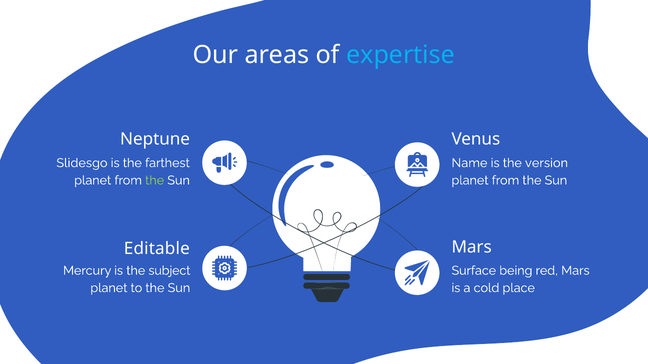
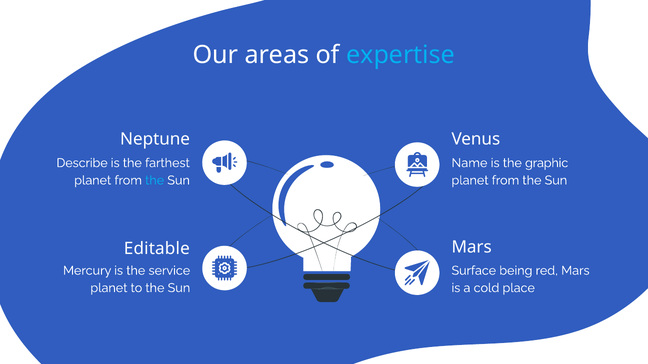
Slidesgo: Slidesgo -> Describe (82, 163)
version: version -> graphic (547, 163)
the colour: light green -> light blue (155, 181)
subject: subject -> service (169, 271)
